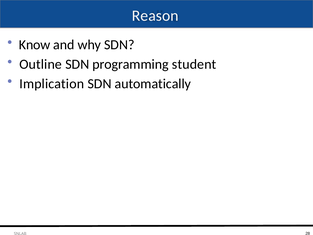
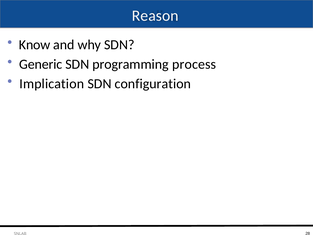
Outline: Outline -> Generic (41, 64)
student: student -> process (194, 64)
automatically: automatically -> configuration (153, 84)
